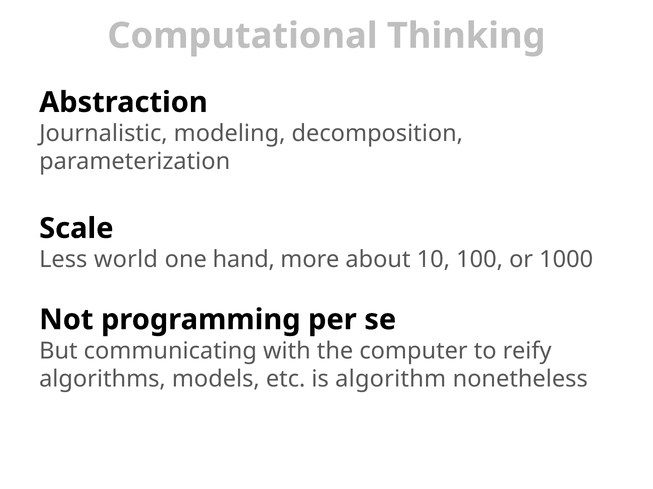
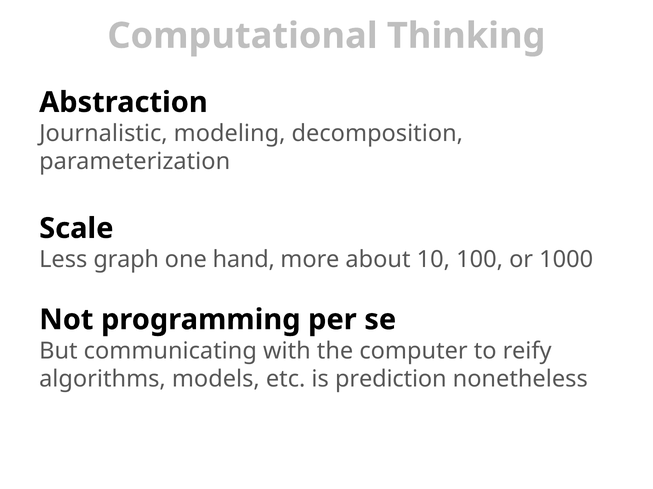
world: world -> graph (126, 260)
algorithm: algorithm -> prediction (391, 380)
